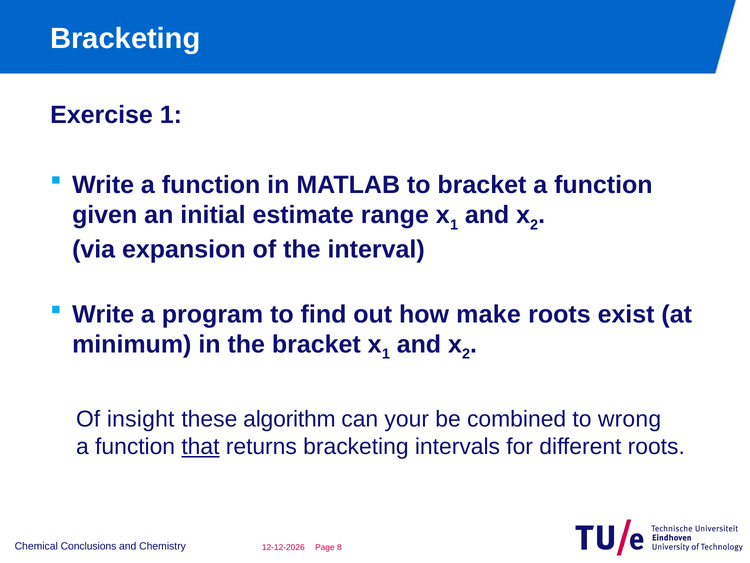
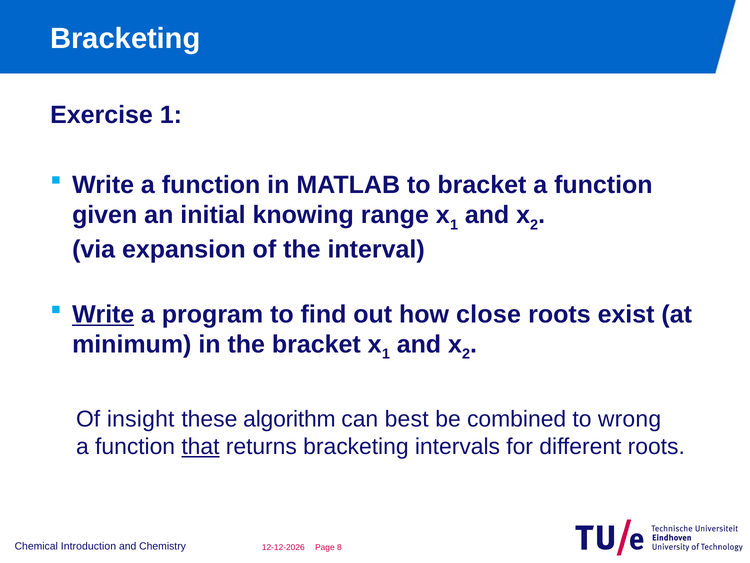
estimate: estimate -> knowing (303, 215)
Write underline: none -> present (103, 314)
make: make -> close (489, 314)
your: your -> best (407, 419)
Conclusions: Conclusions -> Introduction (88, 546)
